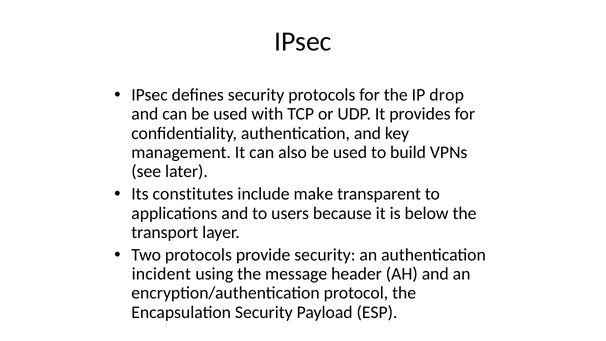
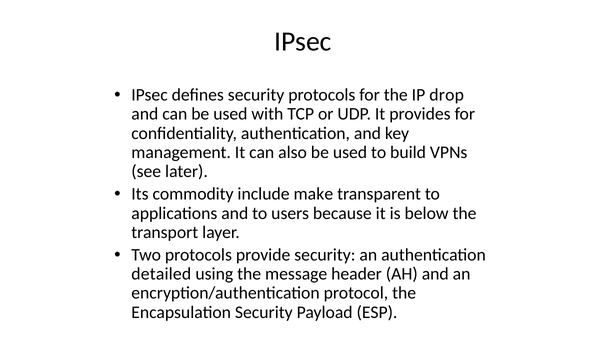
constitutes: constitutes -> commodity (193, 194)
incident: incident -> detailed (161, 274)
